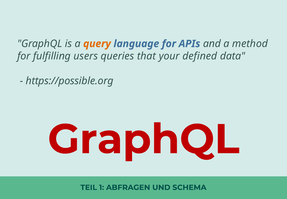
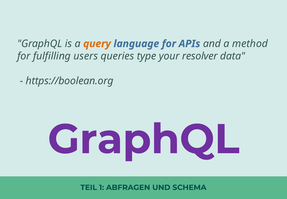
that: that -> type (147, 56)
defined: defined -> resolver (200, 56)
https://possible.org: https://possible.org -> https://boolean.org (70, 81)
GraphQL colour: red -> purple (144, 139)
